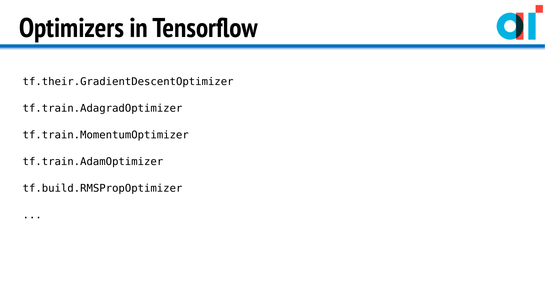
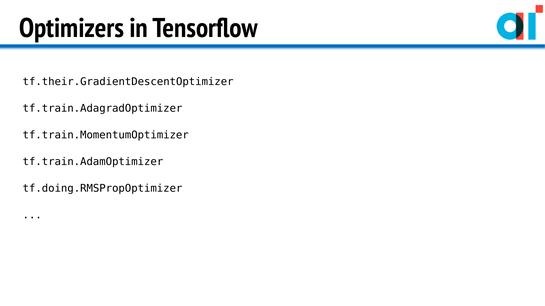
tf.build.RMSPropOptimizer: tf.build.RMSPropOptimizer -> tf.doing.RMSPropOptimizer (103, 189)
